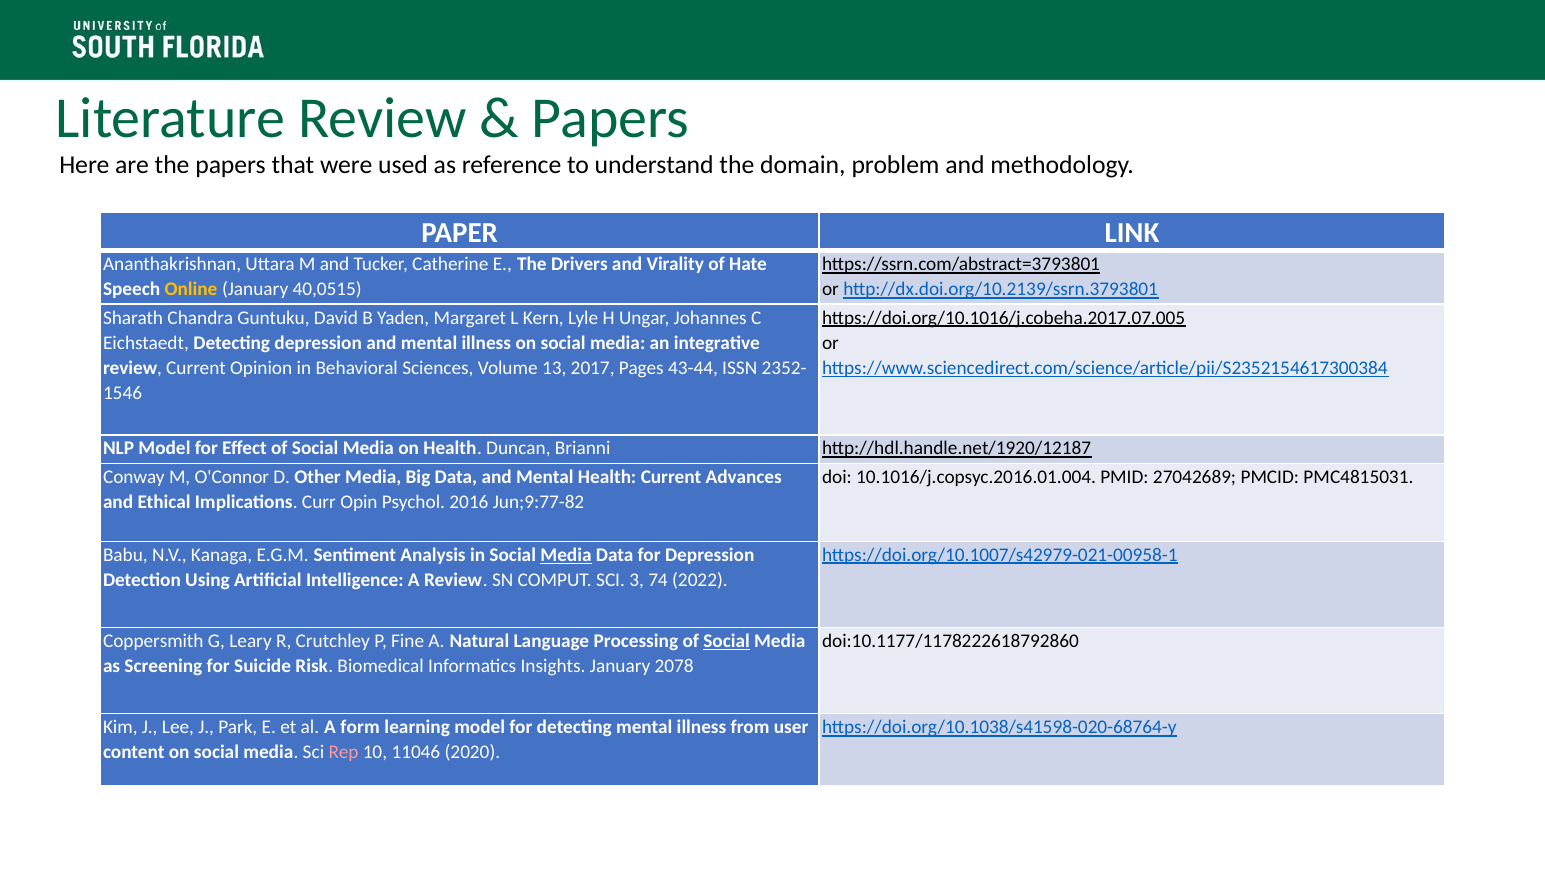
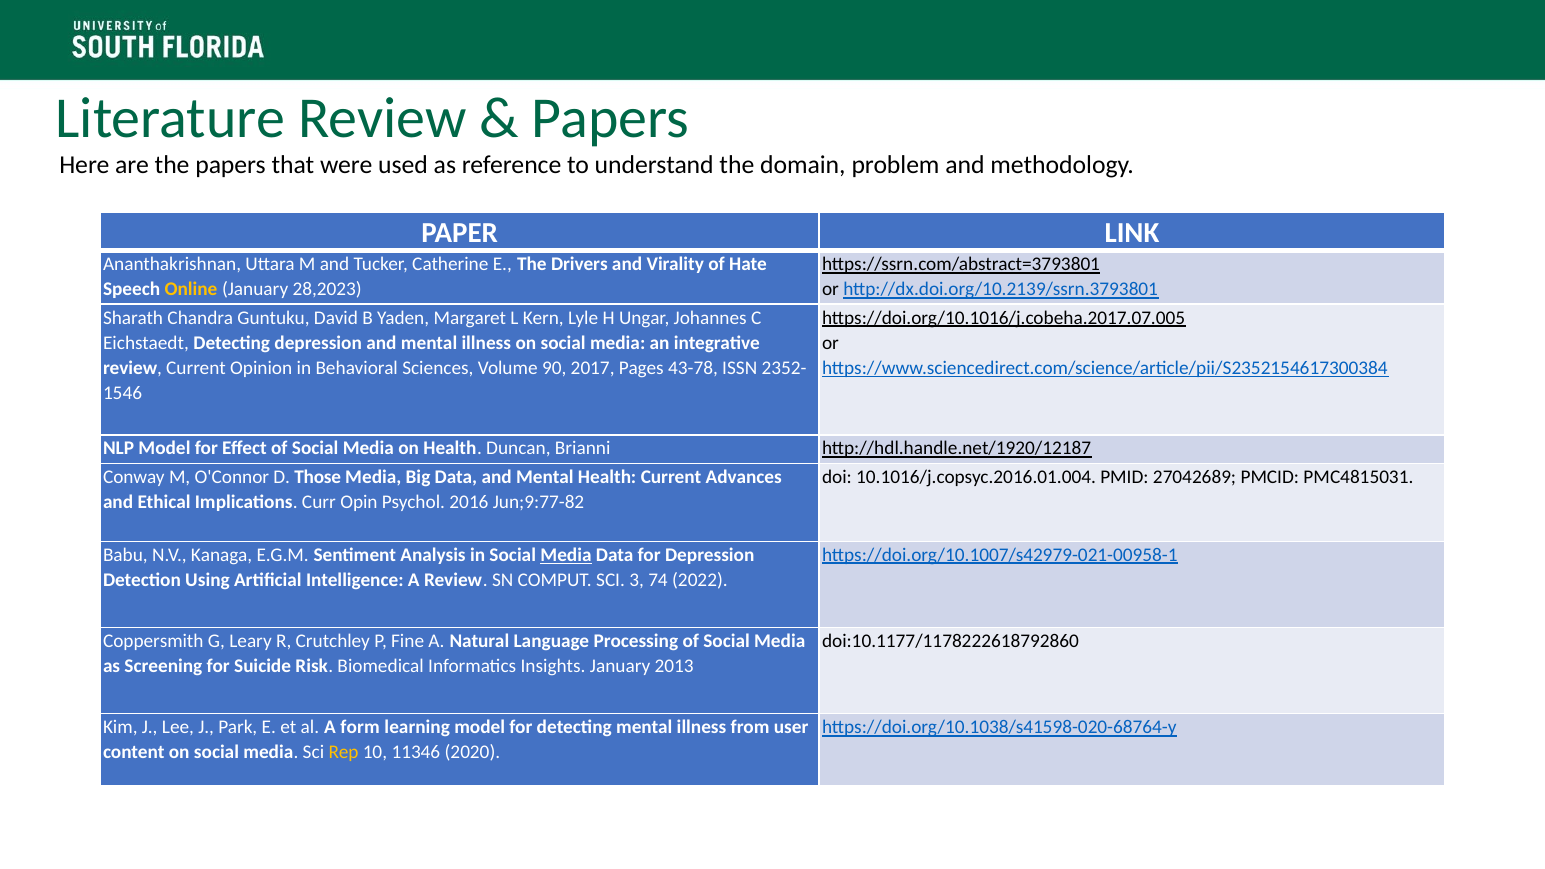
40,0515: 40,0515 -> 28,2023 (327, 289)
13: 13 -> 90 (554, 368)
43-44: 43-44 -> 43-78 (693, 368)
Other: Other -> Those (318, 477)
Social underline: present -> none (727, 641)
2078: 2078 -> 2013 (674, 666)
Rep colour: pink -> yellow (344, 753)
11046: 11046 -> 11346 (416, 753)
